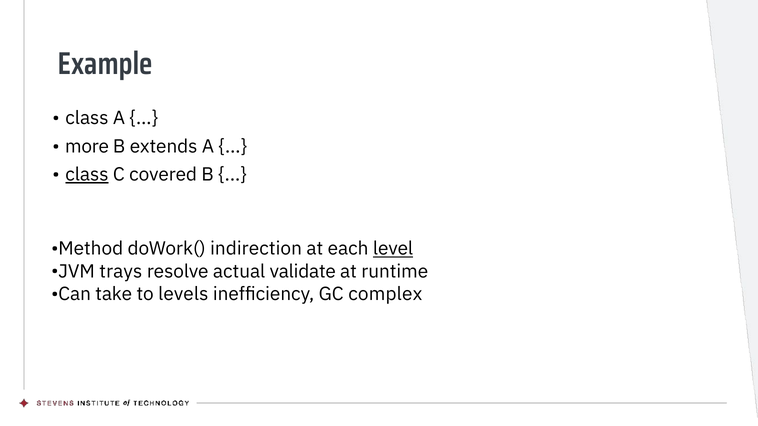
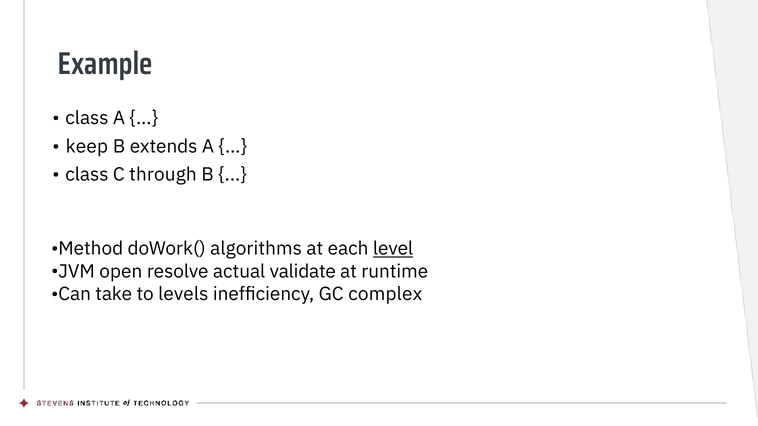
more: more -> keep (87, 146)
class underline: present -> none (87, 175)
covered: covered -> through (163, 175)
indirection: indirection -> algorithms (256, 249)
trays: trays -> open (121, 272)
